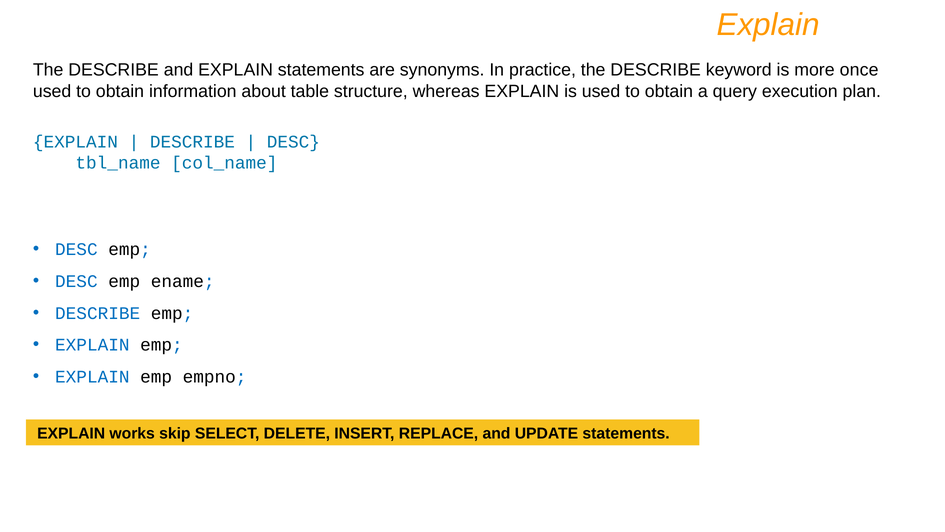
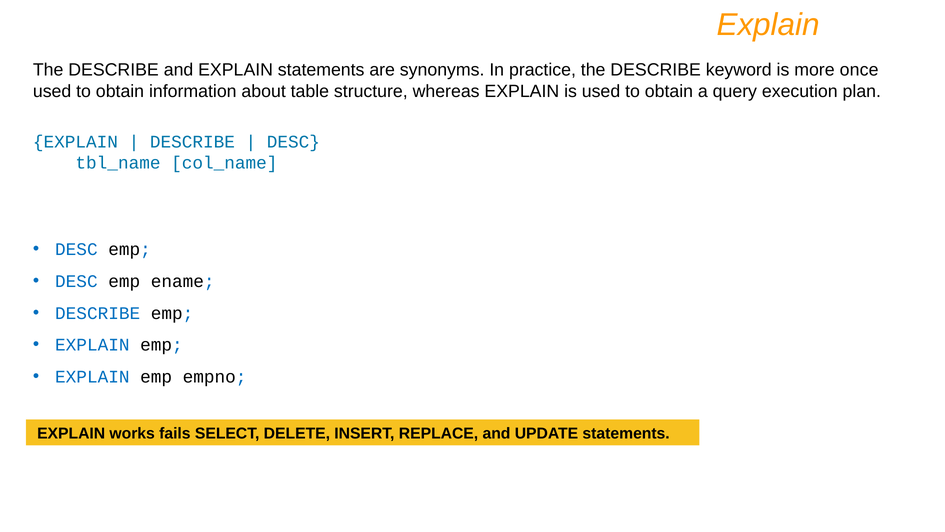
skip: skip -> fails (175, 433)
